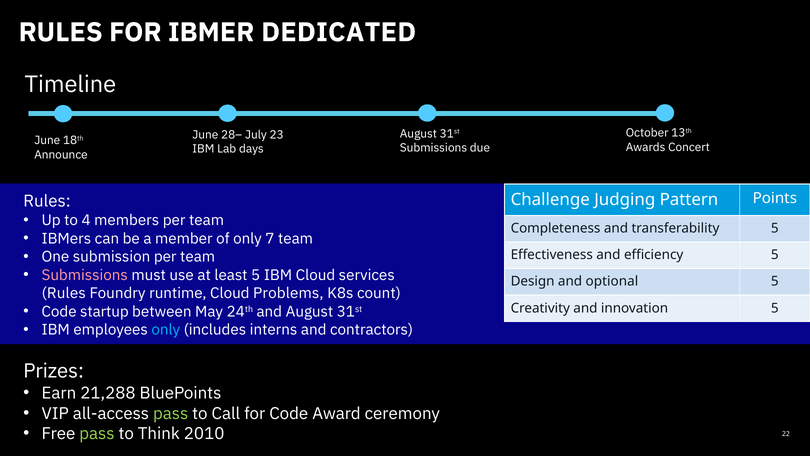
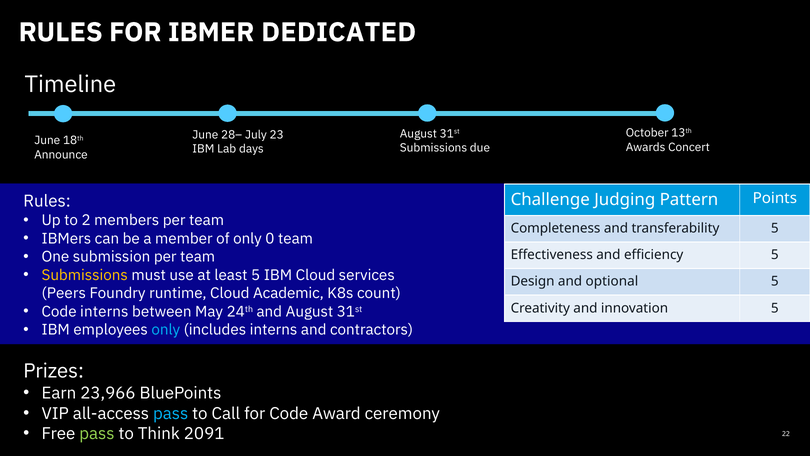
4: 4 -> 2 (86, 220)
7: 7 -> 0 (270, 238)
Submissions colour: pink -> yellow (85, 275)
Rules: Rules -> Peers (64, 293)
Problems: Problems -> Academic (288, 293)
Code startup: startup -> interns (104, 311)
21,288: 21,288 -> 23,966 (108, 393)
pass colour: light green -> light blue (171, 413)
2010: 2010 -> 2091 (204, 433)
